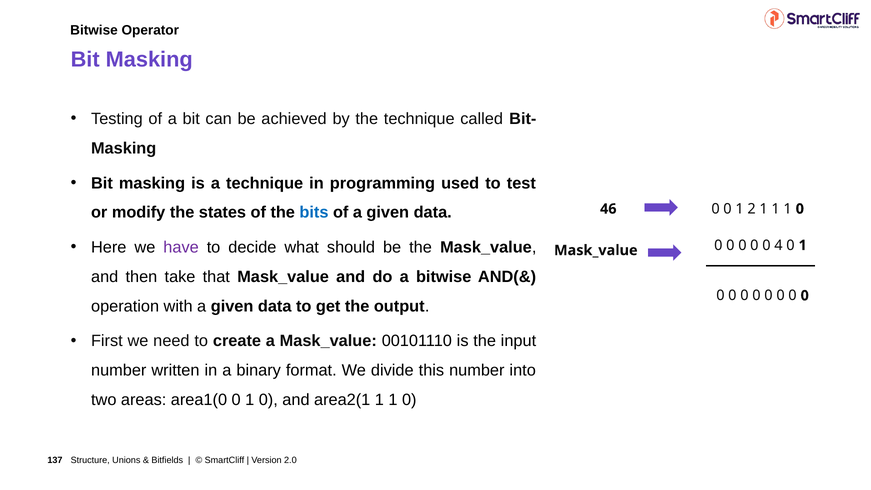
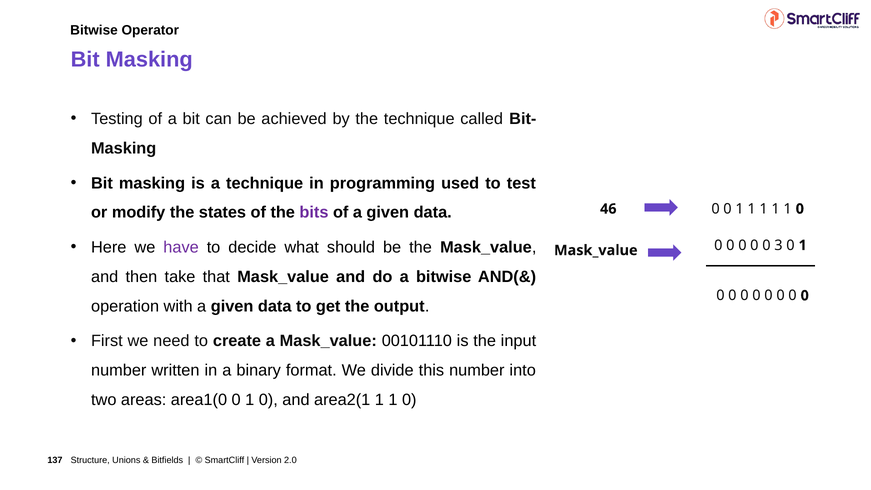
bits colour: blue -> purple (314, 212)
0 1 2: 2 -> 1 (752, 209)
4: 4 -> 3 (779, 245)
